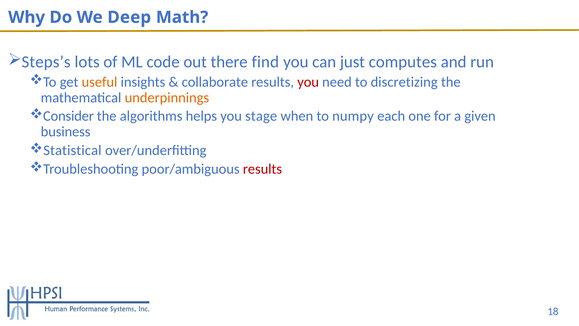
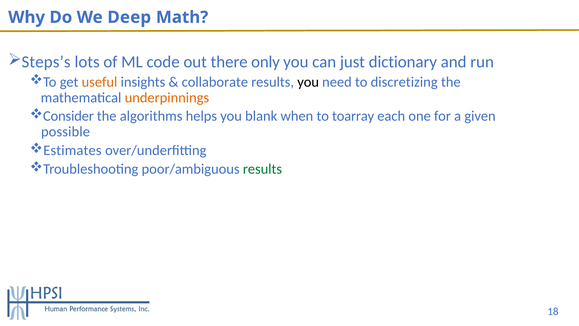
find: find -> only (265, 62)
computes: computes -> dictionary (403, 62)
you colour: red -> black (308, 82)
stage: stage -> blank (261, 116)
numpy: numpy -> toarray (353, 116)
business: business -> possible (66, 132)
Statistical: Statistical -> Estimates (72, 150)
results colour: red -> green (262, 169)
